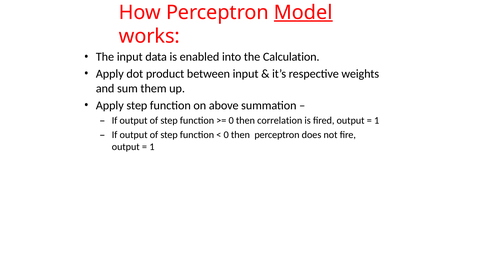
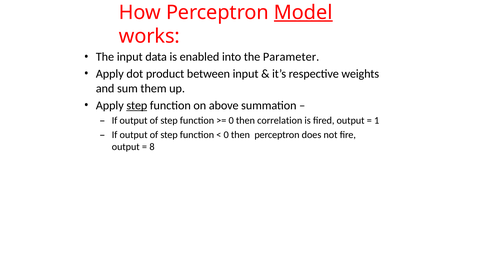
Calculation: Calculation -> Parameter (291, 57)
step underline: none -> present (137, 105)
1: 1 -> 8 (152, 147)
